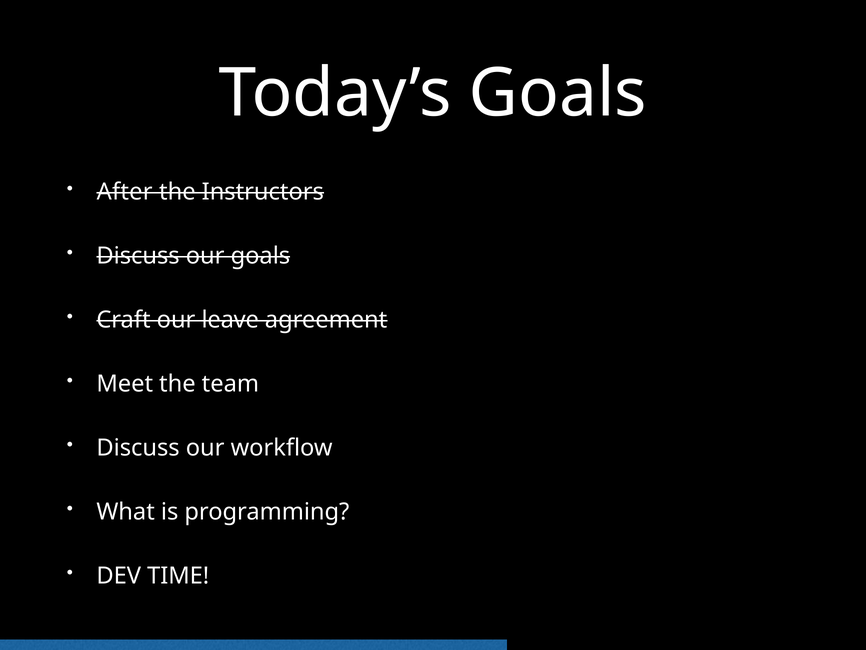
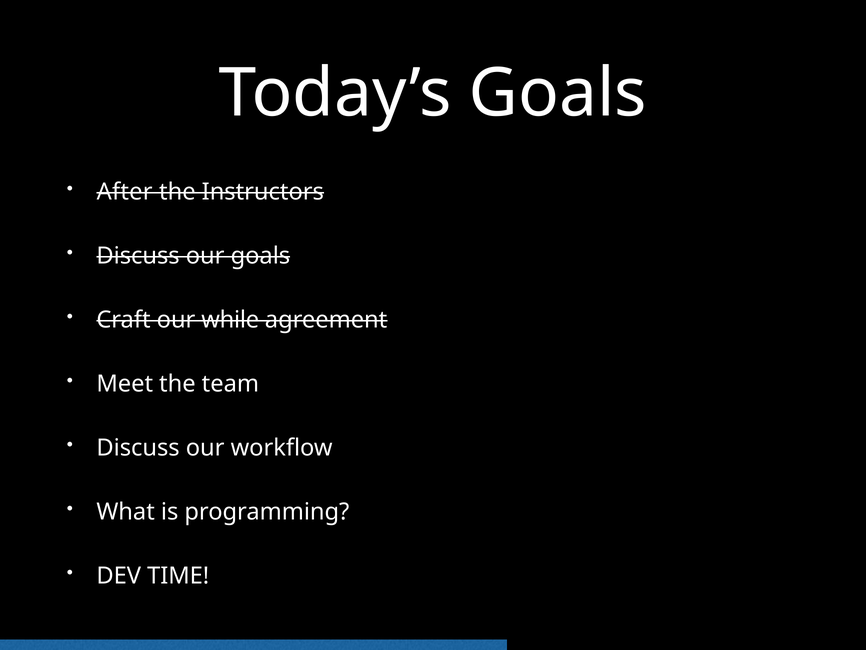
leave: leave -> while (230, 320)
